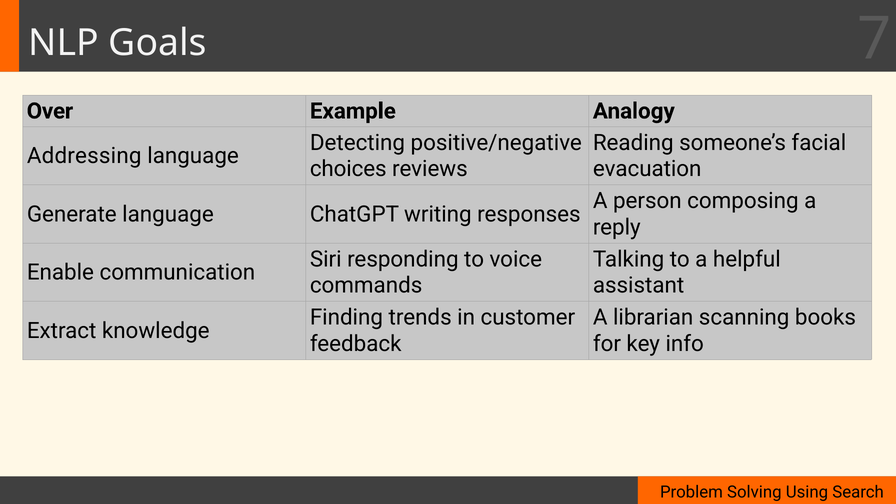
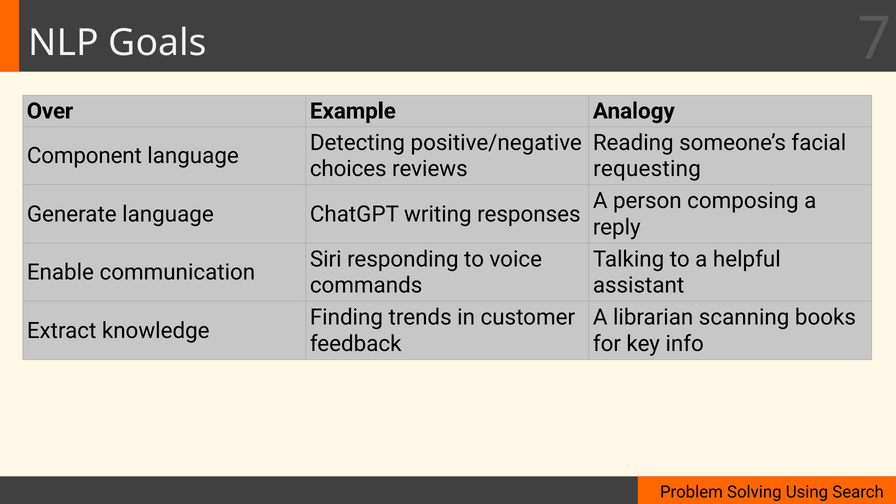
Addressing: Addressing -> Component (84, 156)
evacuation: evacuation -> requesting (647, 169)
